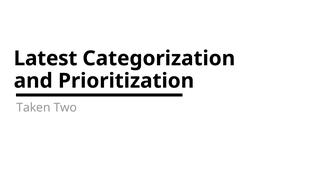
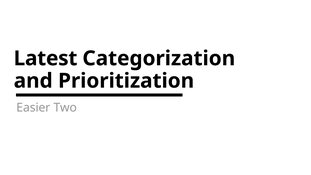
Taken: Taken -> Easier (33, 108)
